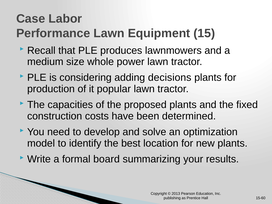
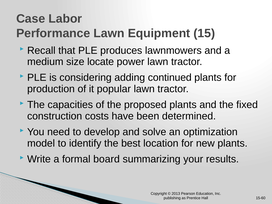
whole: whole -> locate (101, 62)
decisions: decisions -> continued (170, 78)
